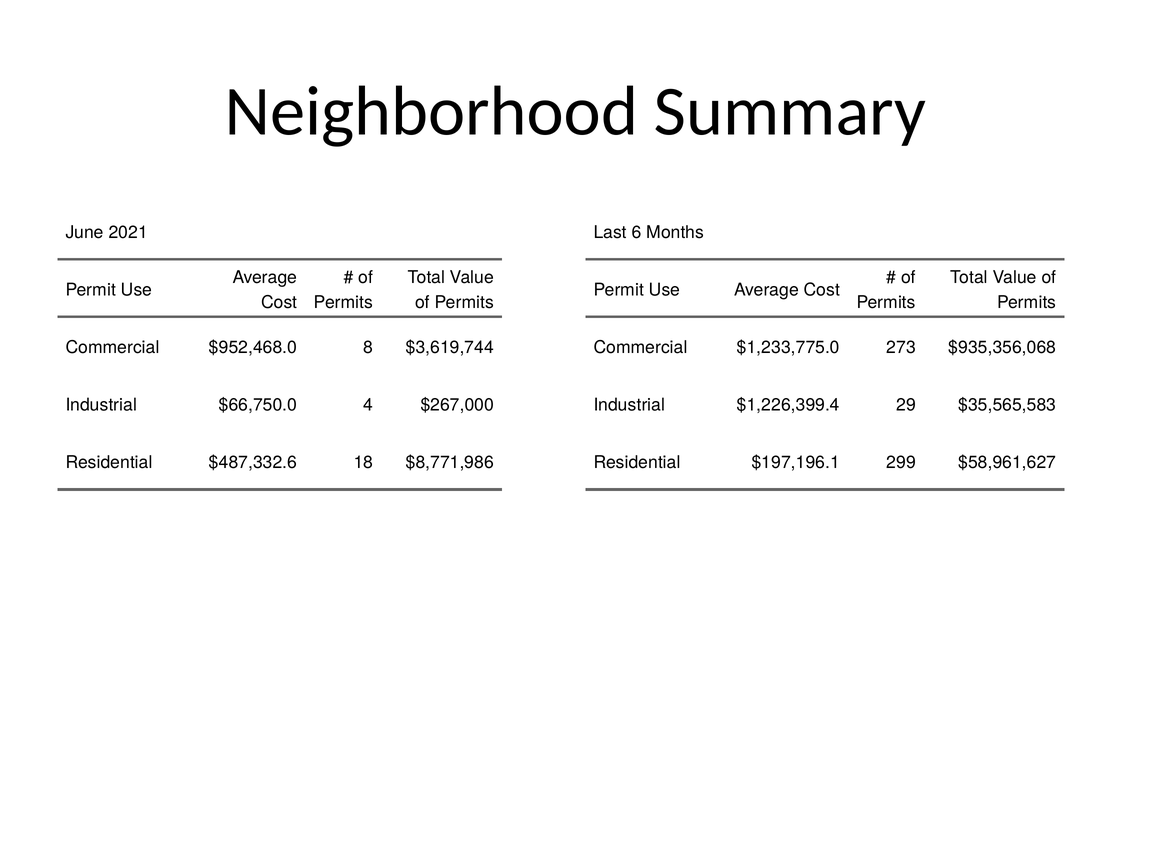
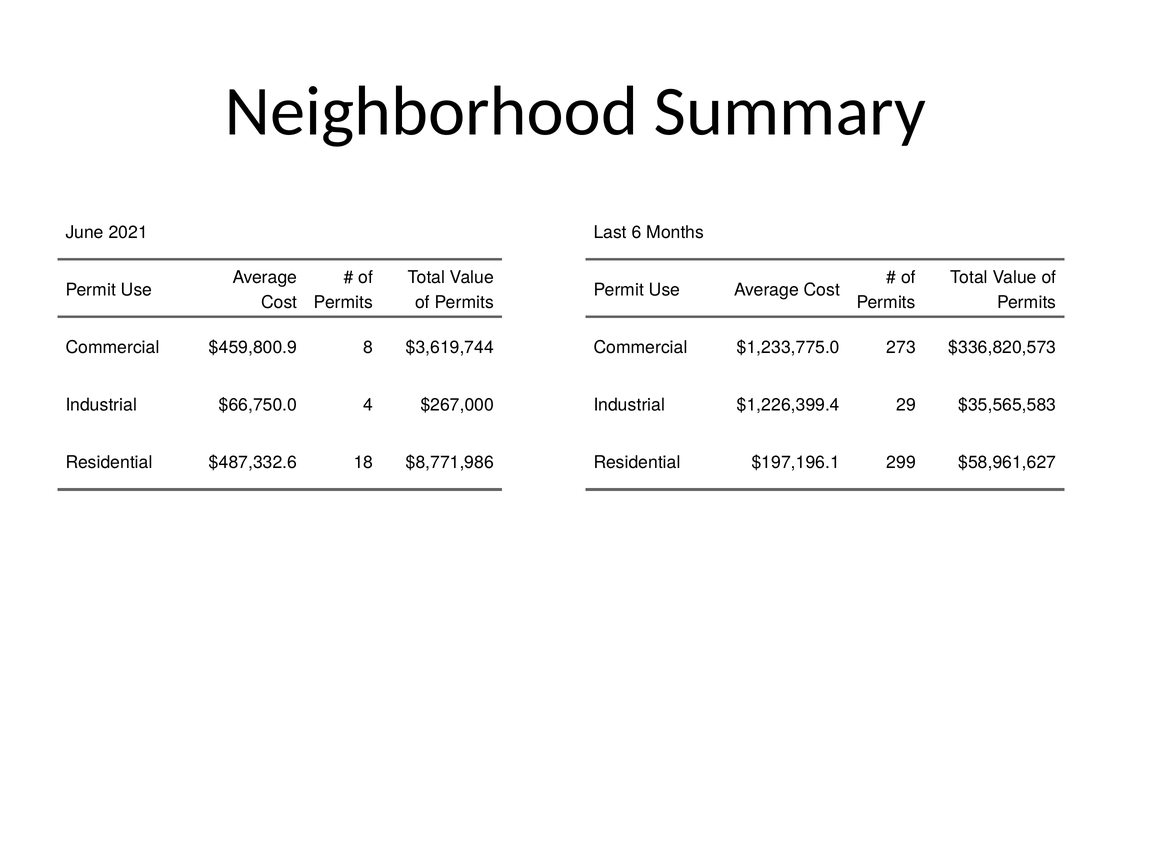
$952,468.0: $952,468.0 -> $459,800.9 (253, 347)
$935,356,068: $935,356,068 -> $336,820,573 (1002, 347)
